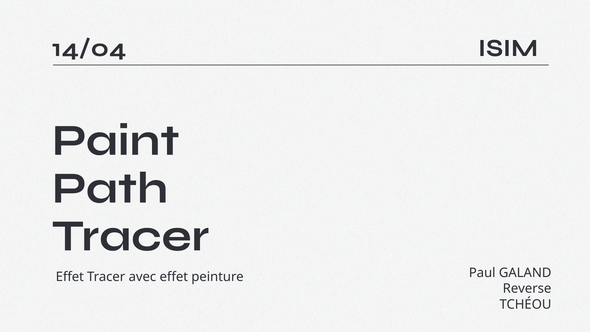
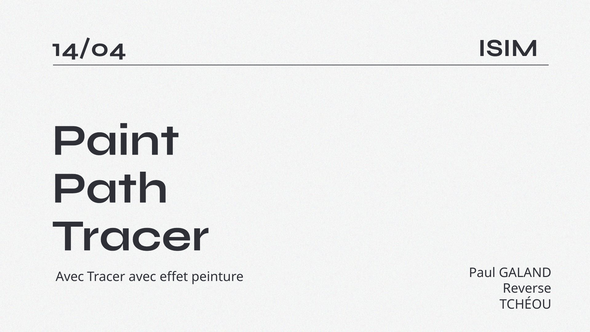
Effet: Effet -> Avec (70, 277)
